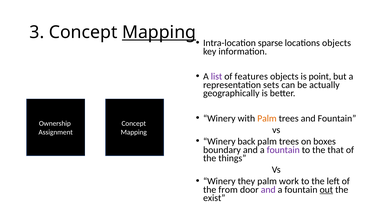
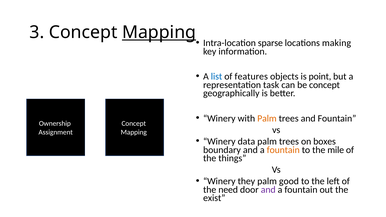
locations objects: objects -> making (337, 43)
list colour: purple -> blue (217, 77)
sets: sets -> task (271, 85)
be actually: actually -> concept (325, 85)
back: back -> data (246, 142)
fountain colour: purple -> orange (283, 150)
that: that -> mile (336, 150)
work: work -> good (289, 181)
from: from -> need (228, 190)
out underline: present -> none (326, 190)
